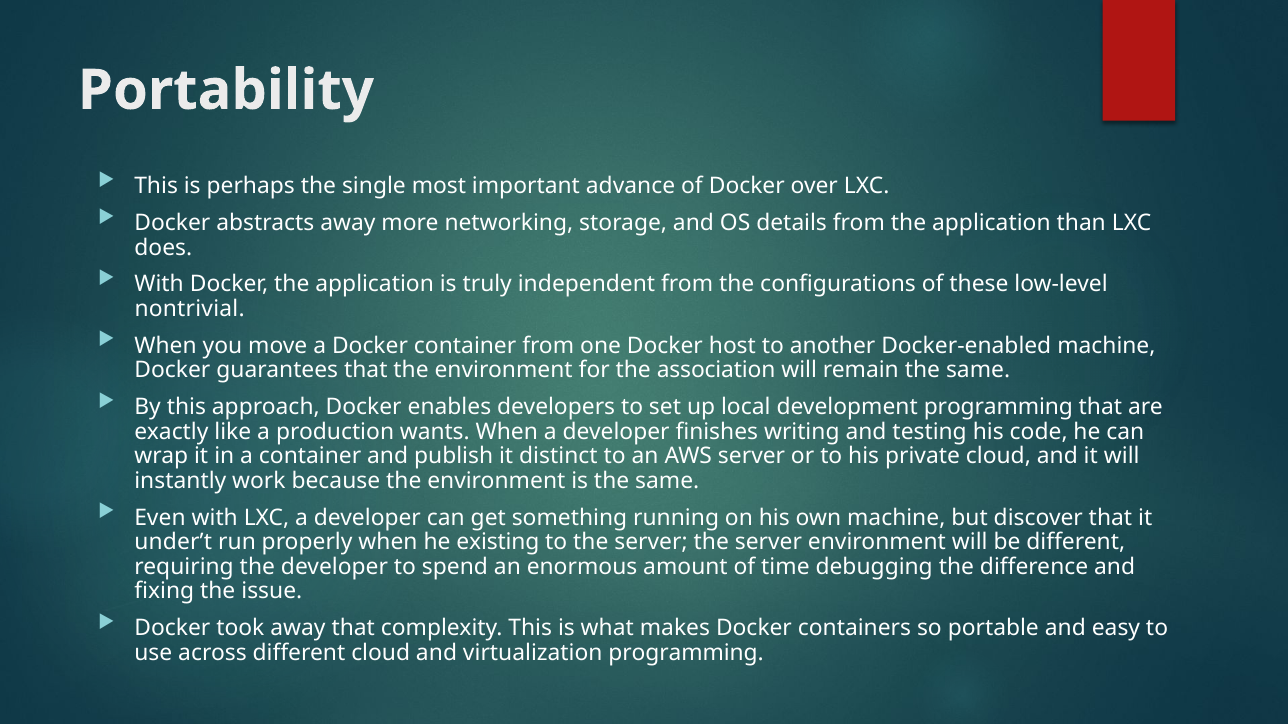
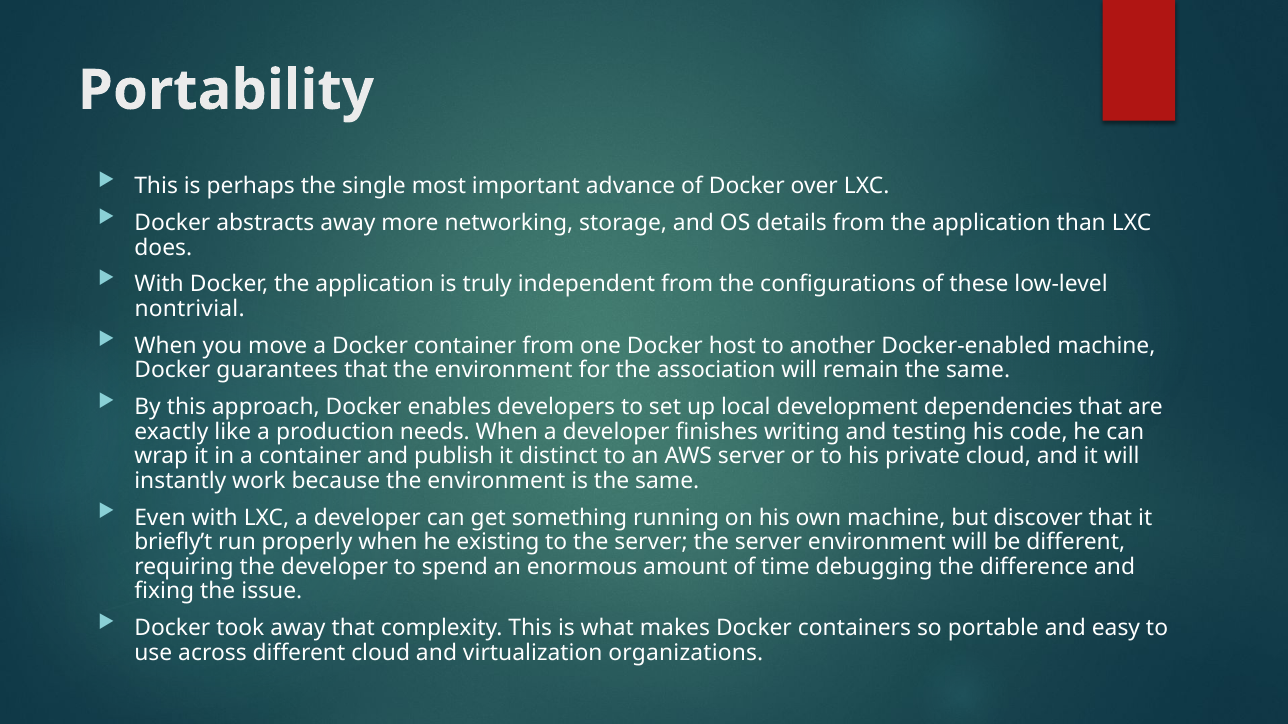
development programming: programming -> dependencies (998, 407)
wants: wants -> needs (435, 432)
under’t: under’t -> briefly’t (173, 543)
virtualization programming: programming -> organizations (686, 653)
